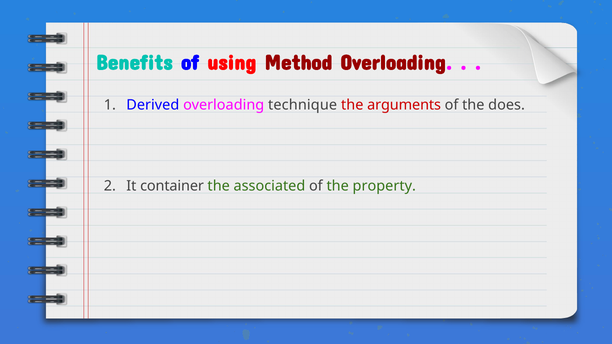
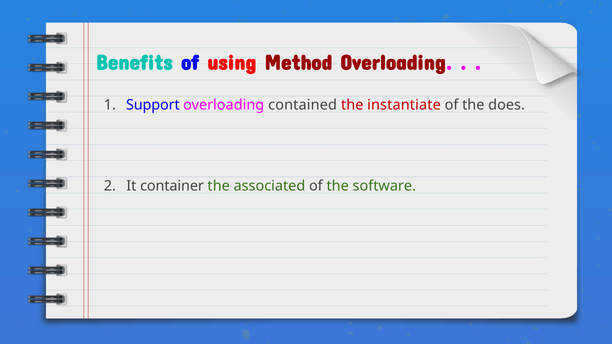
Derived: Derived -> Support (153, 105)
technique: technique -> contained (303, 105)
arguments: arguments -> instantiate (404, 105)
property: property -> software (384, 186)
